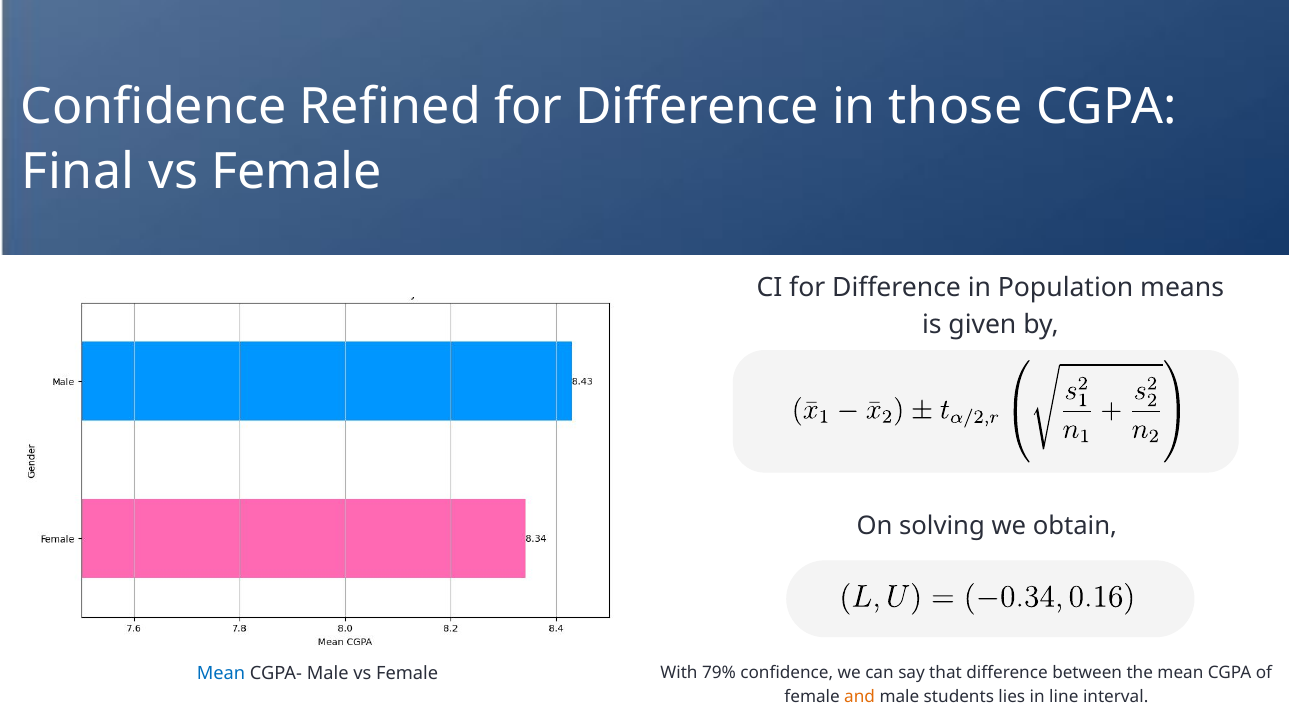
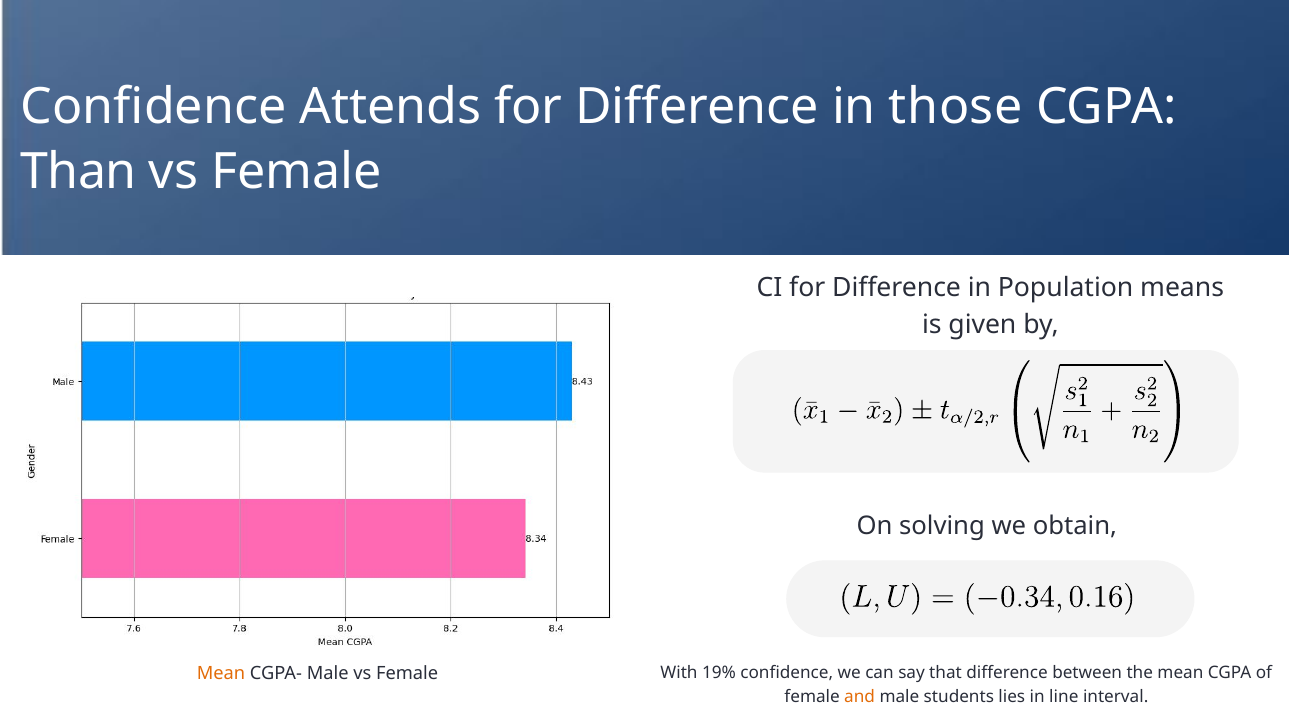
Refined: Refined -> Attends (390, 107)
Final: Final -> Than (79, 172)
Mean colour: blue -> orange (221, 673)
79%: 79% -> 19% (719, 673)
